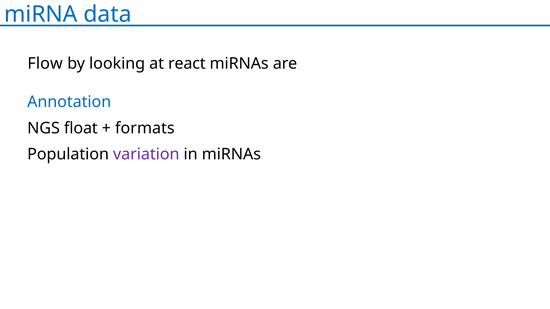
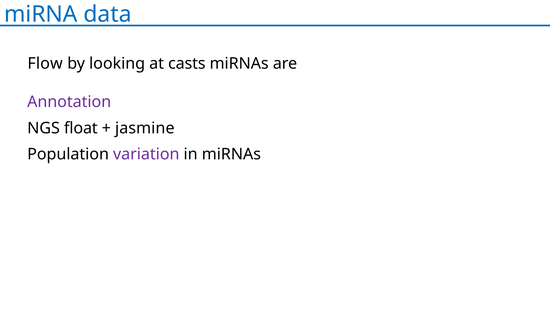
react: react -> casts (187, 64)
Annotation colour: blue -> purple (69, 102)
formats: formats -> jasmine (145, 128)
